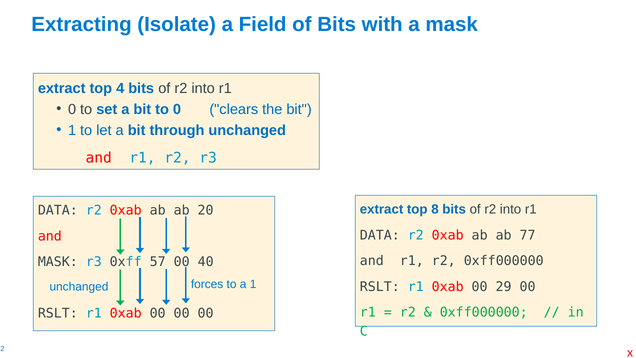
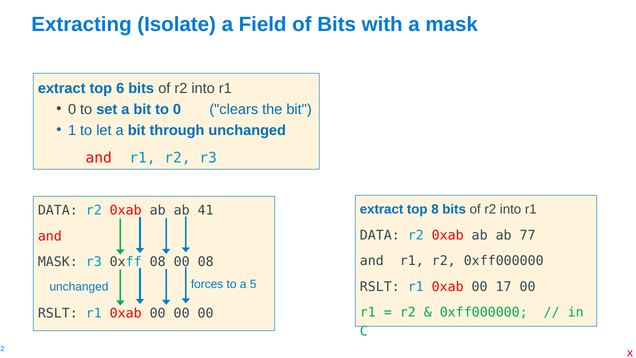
4: 4 -> 6 (120, 89)
20: 20 -> 41 (206, 210)
0xff 57: 57 -> 08 (158, 262)
00 40: 40 -> 08 (206, 262)
a 1: 1 -> 5 (253, 284)
29: 29 -> 17 (504, 286)
